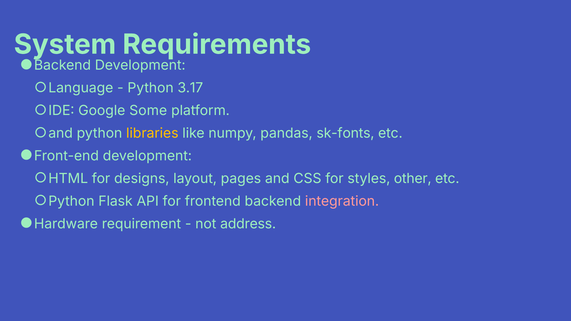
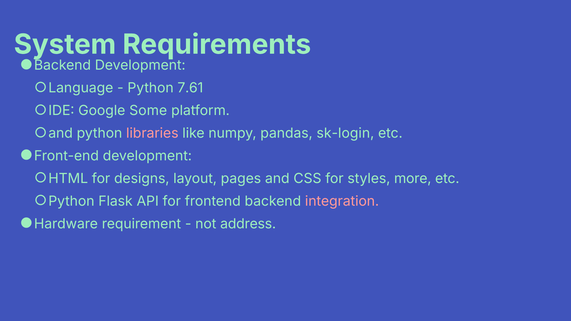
3.17: 3.17 -> 7.61 (190, 88)
libraries colour: yellow -> pink (152, 133)
sk-fonts: sk-fonts -> sk-login (345, 133)
other: other -> more (413, 179)
